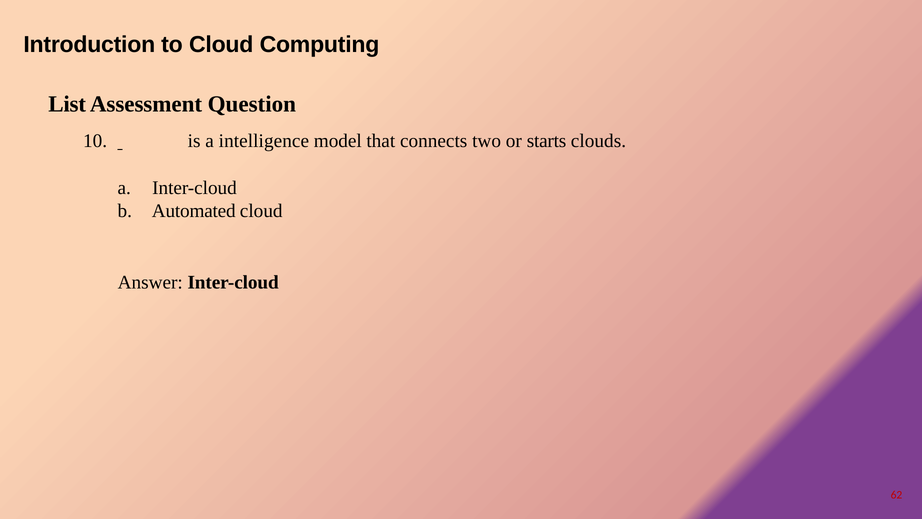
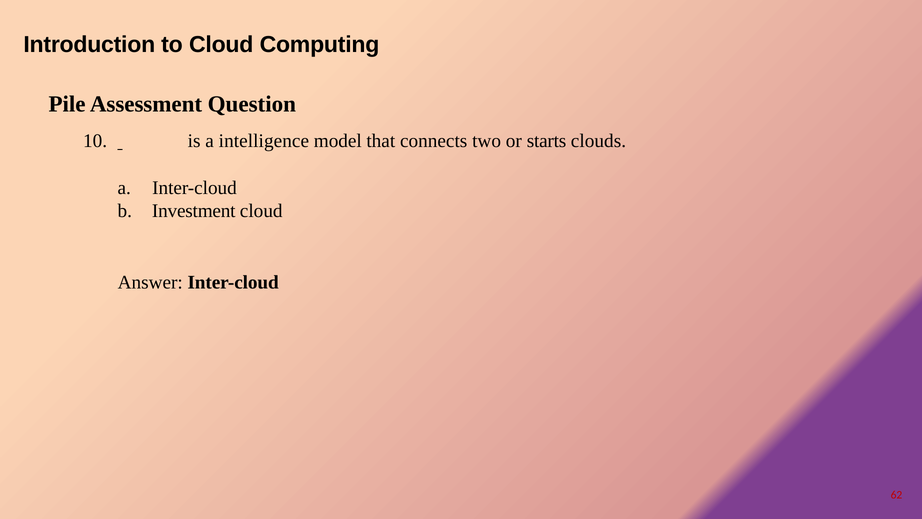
List: List -> Pile (67, 104)
Automated: Automated -> Investment (194, 211)
